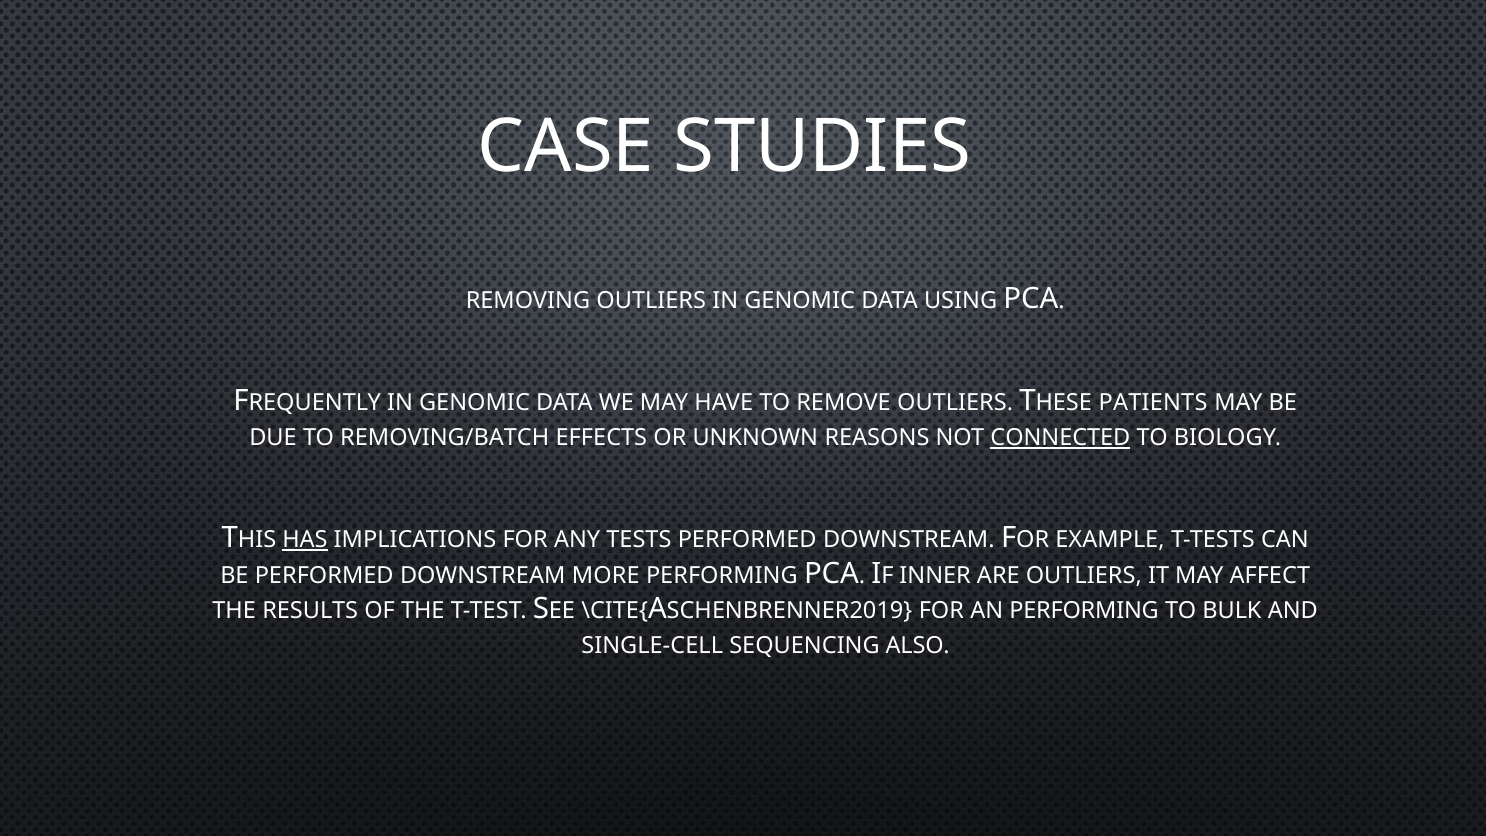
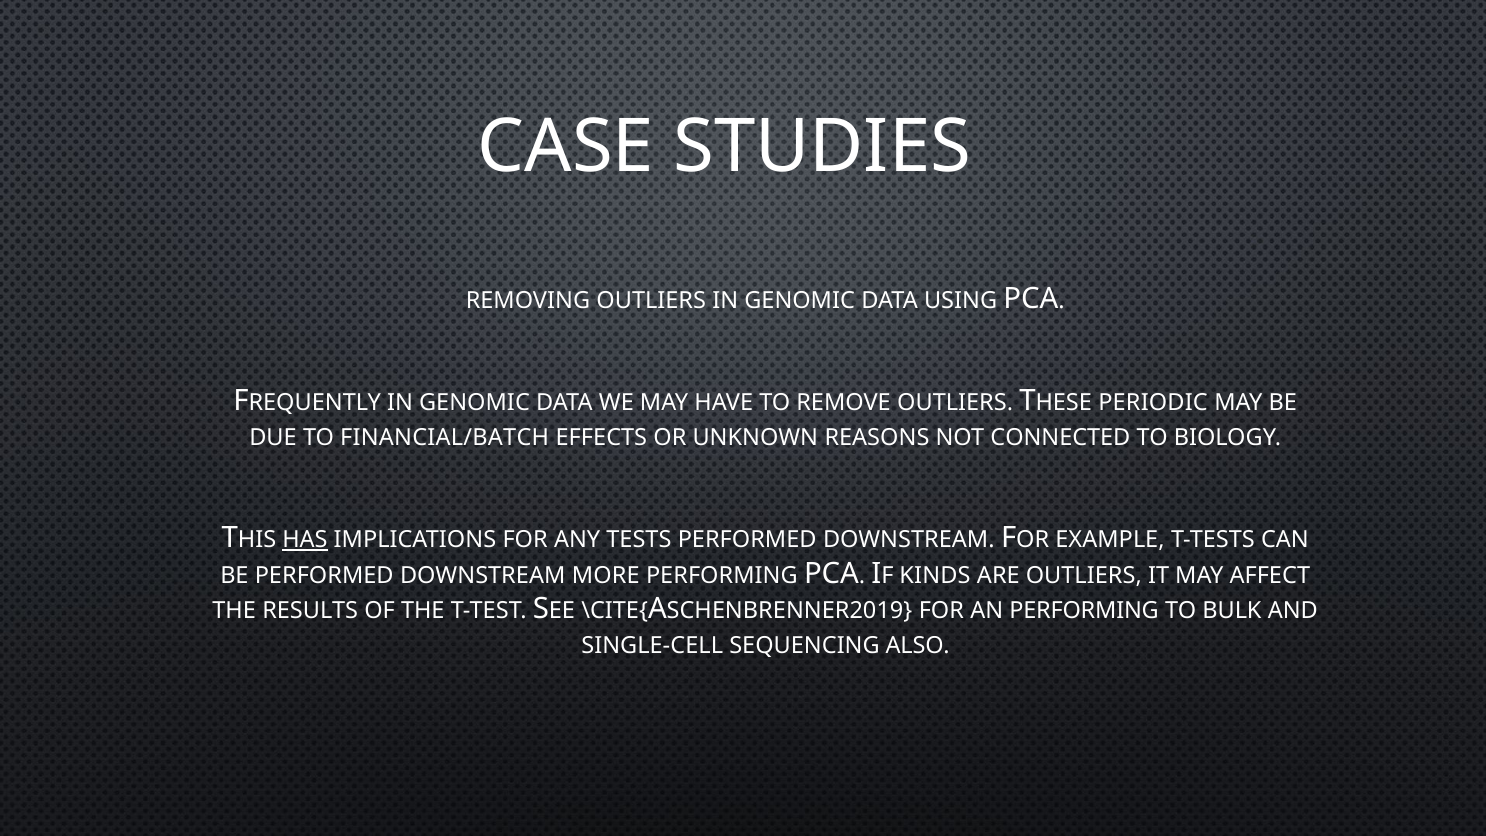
PATIENTS: PATIENTS -> PERIODIC (1153, 402)
REMOVING/BATCH: REMOVING/BATCH -> FINANCIAL/BATCH (445, 438)
CONNECTED underline: present -> none (1060, 438)
INNER: INNER -> KINDS (935, 575)
